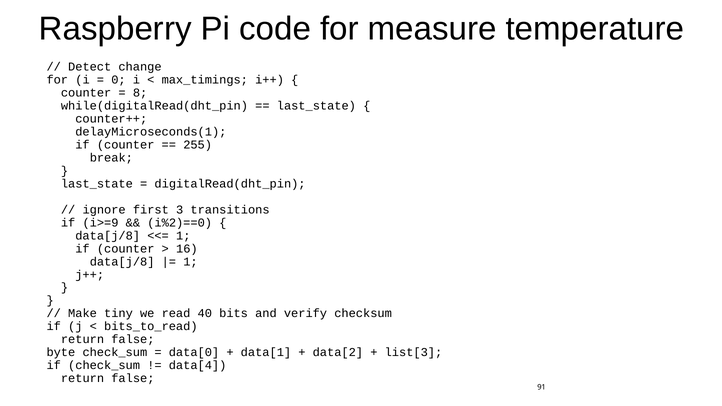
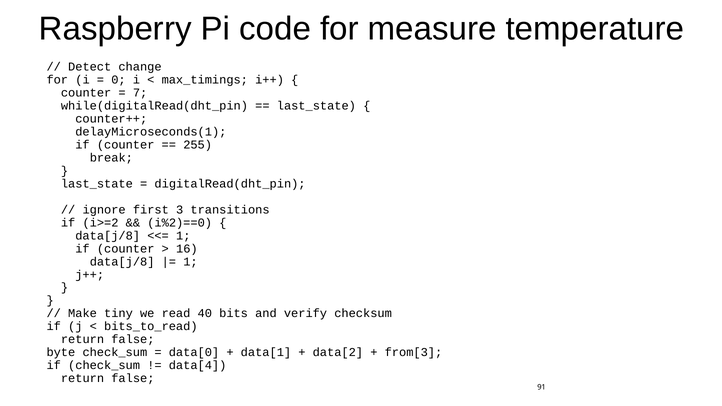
8: 8 -> 7 (140, 93)
i>=9: i>=9 -> i>=2 (101, 223)
list[3: list[3 -> from[3 (413, 353)
